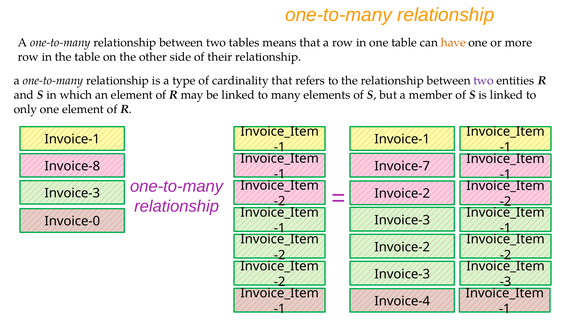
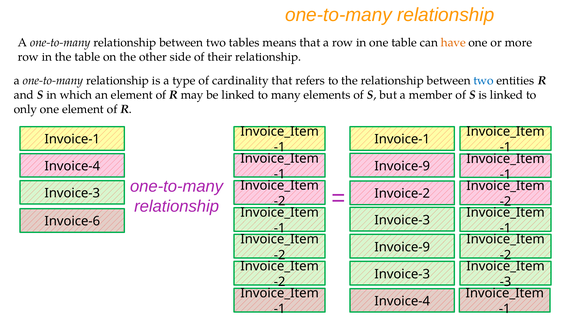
two colour: purple -> blue (484, 81)
Invoice-7: Invoice-7 -> Invoice-9 (402, 166)
Invoice-8: Invoice-8 -> Invoice-4 (72, 166)
Invoice-0: Invoice-0 -> Invoice-6 (72, 221)
Invoice-2: Invoice-2 -> Invoice-9 (402, 247)
